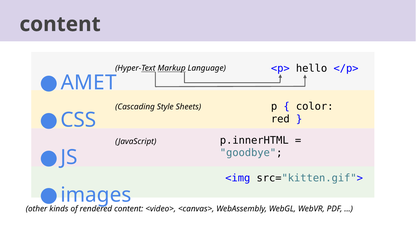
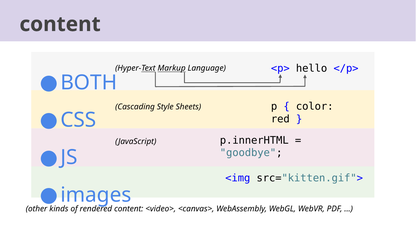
AMET: AMET -> BOTH (89, 83)
